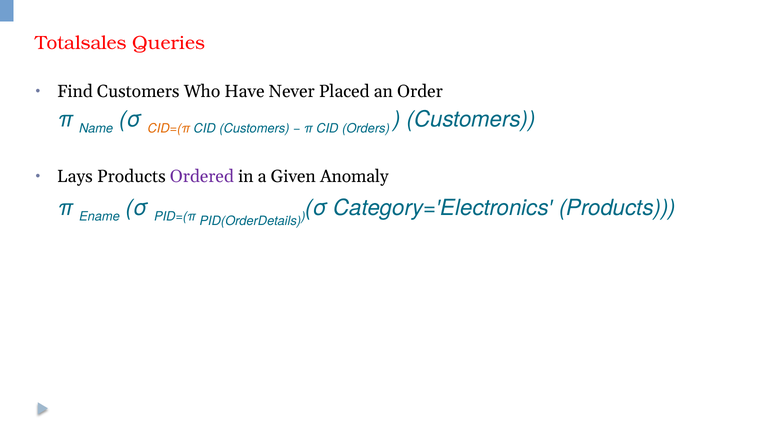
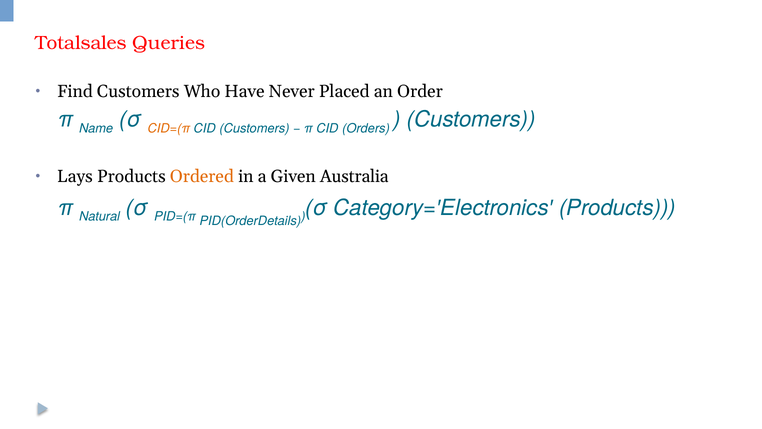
Ordered colour: purple -> orange (202, 176)
Anomaly: Anomaly -> Australia (354, 176)
Ename: Ename -> Natural (100, 216)
